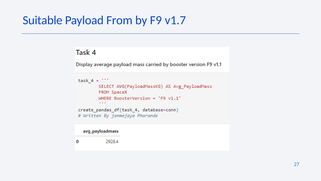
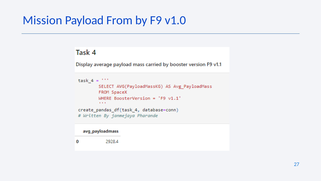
Suitable: Suitable -> Mission (42, 20)
v1.7: v1.7 -> v1.0 (175, 20)
